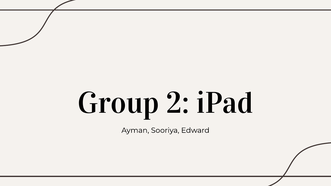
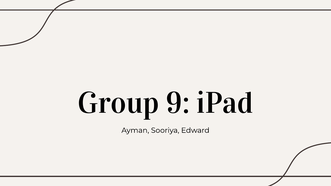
2: 2 -> 9 (178, 103)
